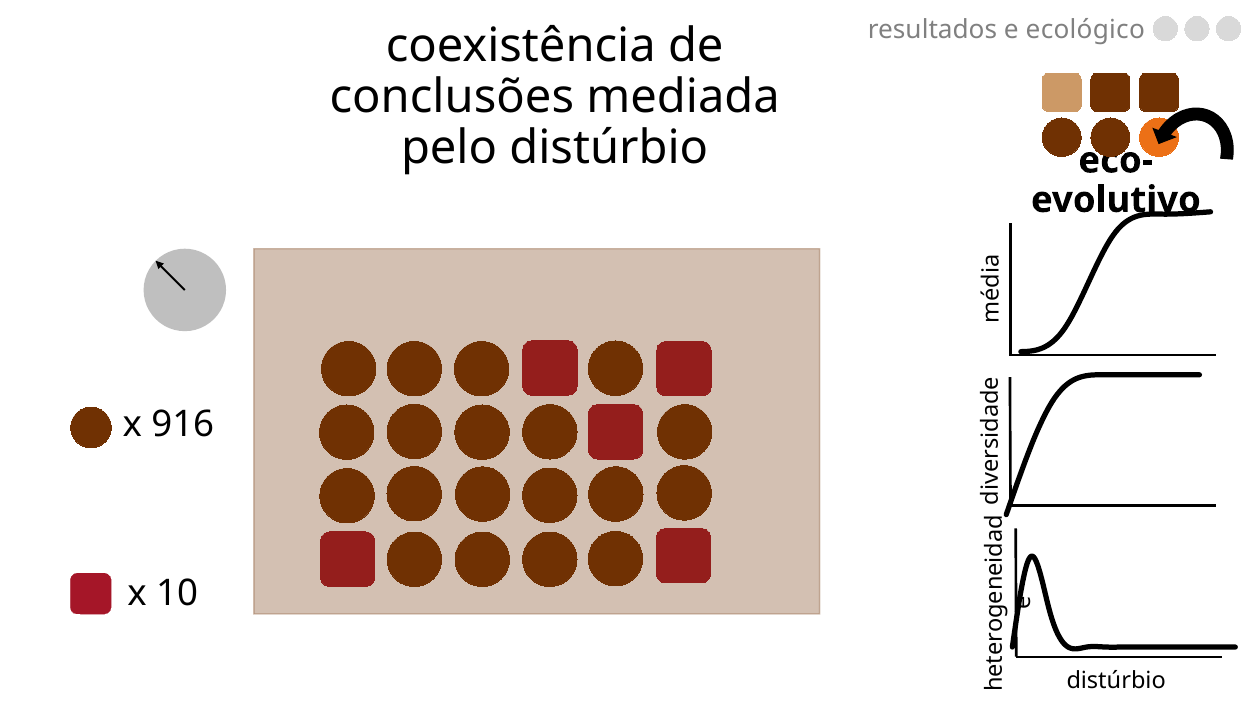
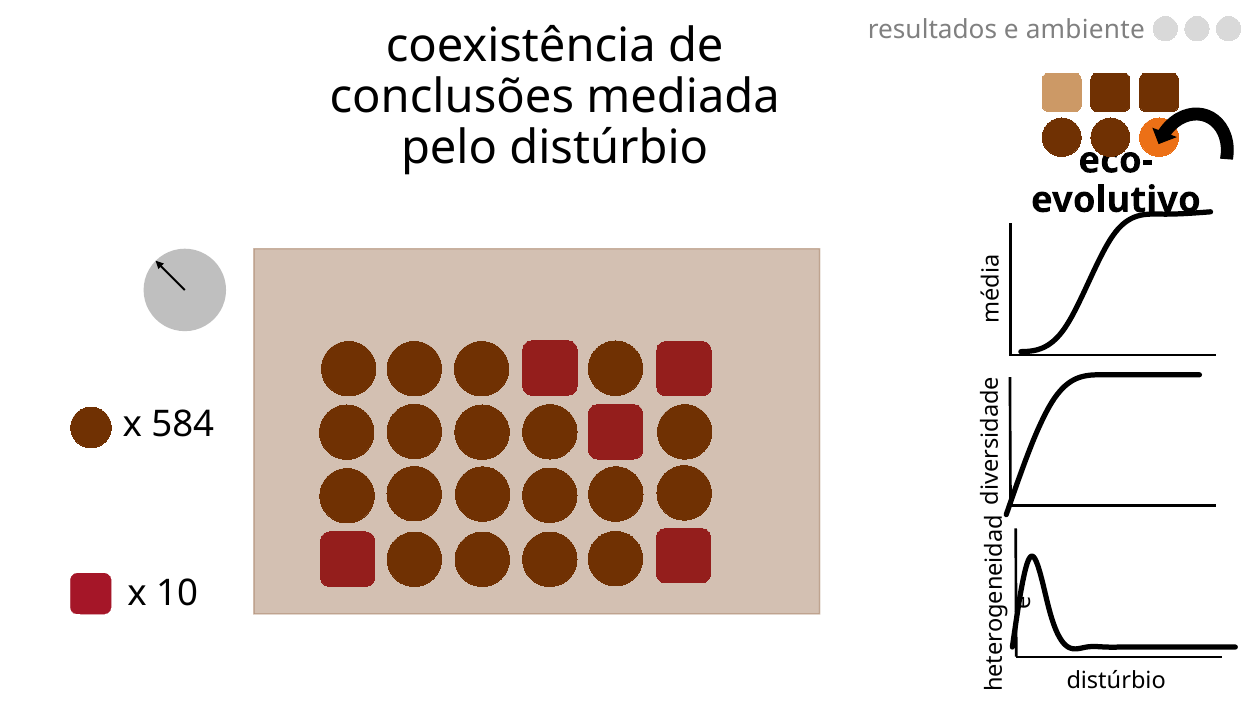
ecológico: ecológico -> ambiente (1085, 29)
916: 916 -> 584 (183, 424)
